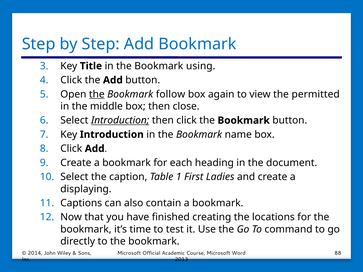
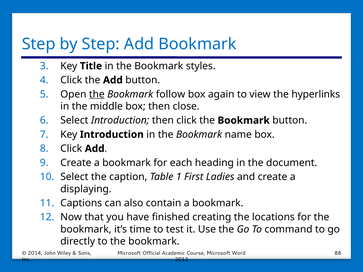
using: using -> styles (201, 66)
permitted: permitted -> hyperlinks (316, 94)
Introduction underline: present -> none (120, 121)
